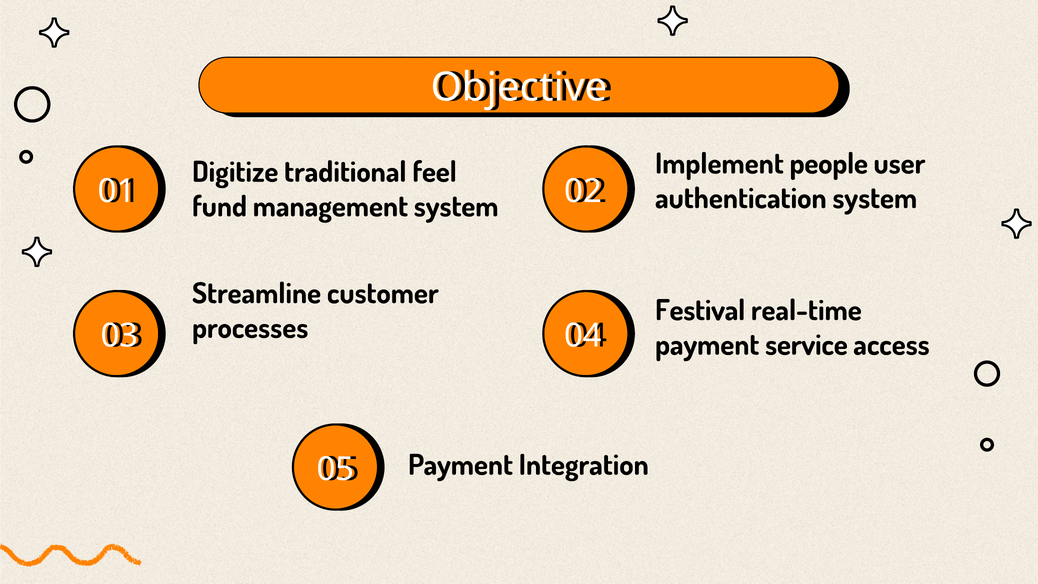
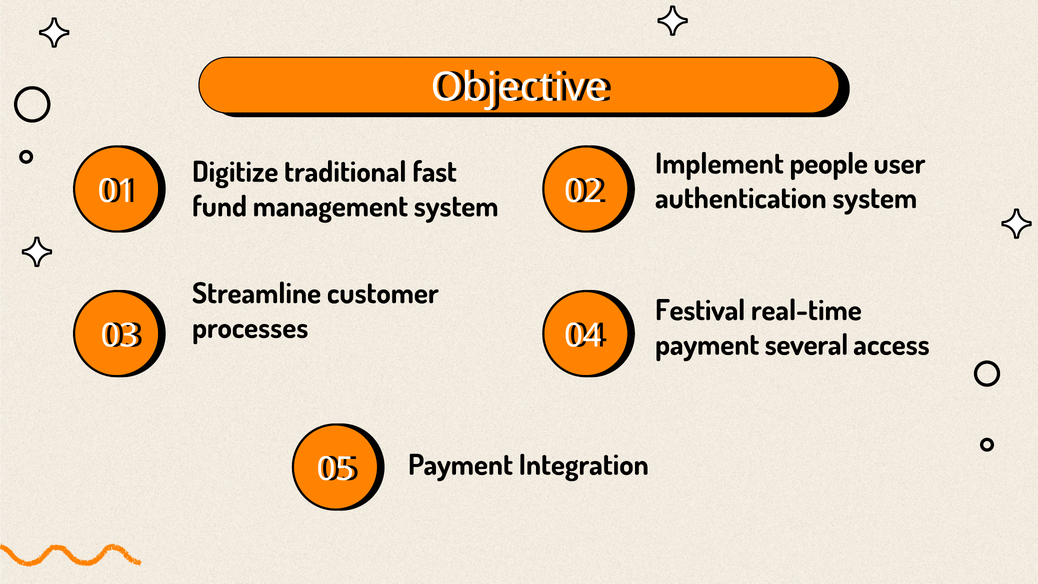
feel: feel -> fast (435, 172)
service: service -> several (807, 345)
